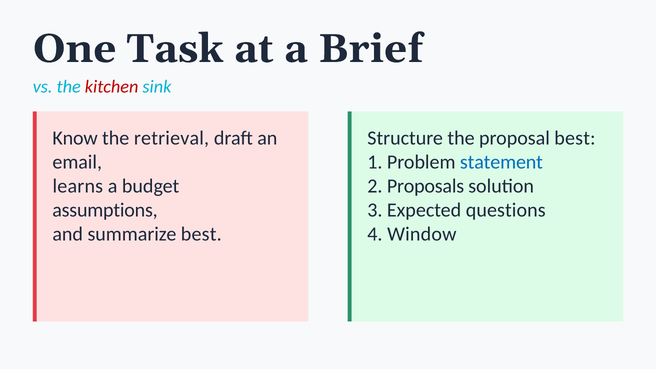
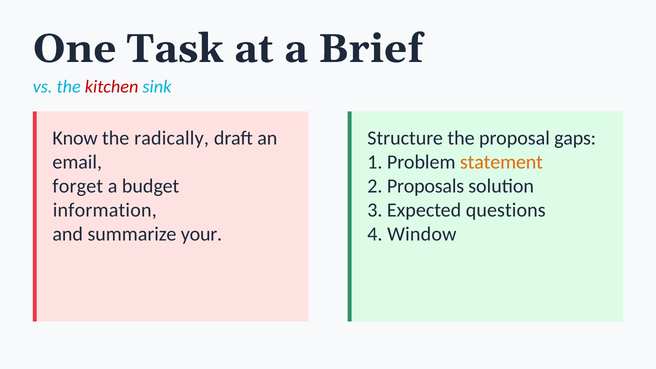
retrieval: retrieval -> radically (172, 138)
proposal best: best -> gaps (575, 138)
statement colour: blue -> orange (501, 162)
learns: learns -> forget (78, 186)
assumptions: assumptions -> information (105, 210)
summarize best: best -> your (201, 234)
